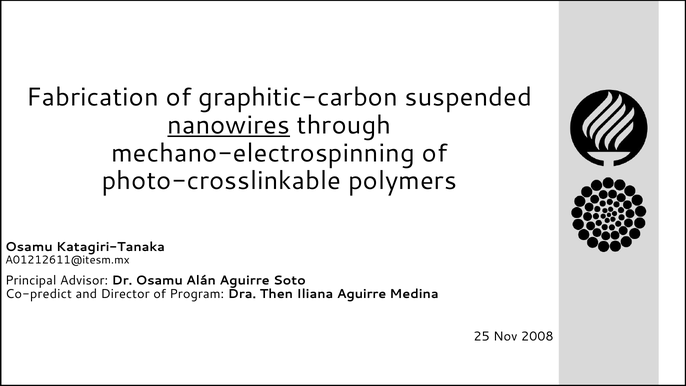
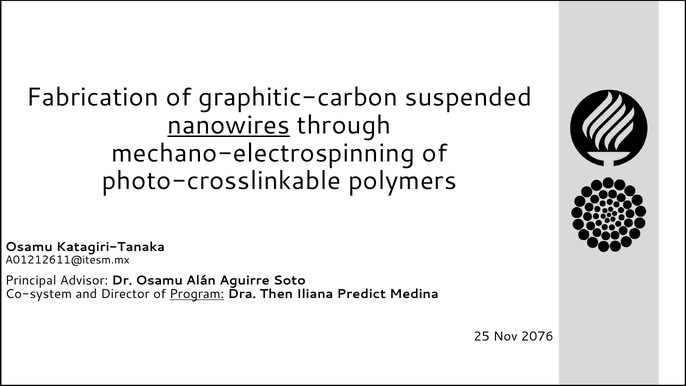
Co-predict: Co-predict -> Co-system (39, 294)
Program underline: none -> present (197, 294)
Iliana Aguirre: Aguirre -> Predict (361, 294)
2008: 2008 -> 2076 (537, 336)
